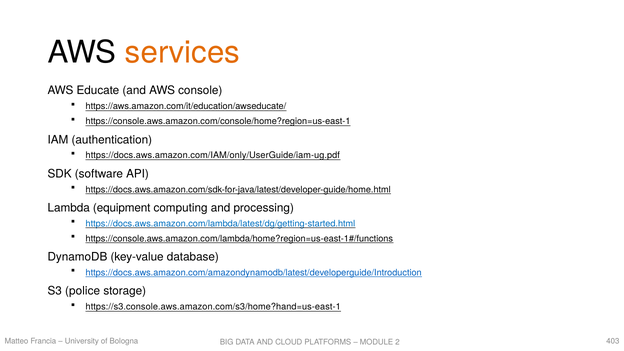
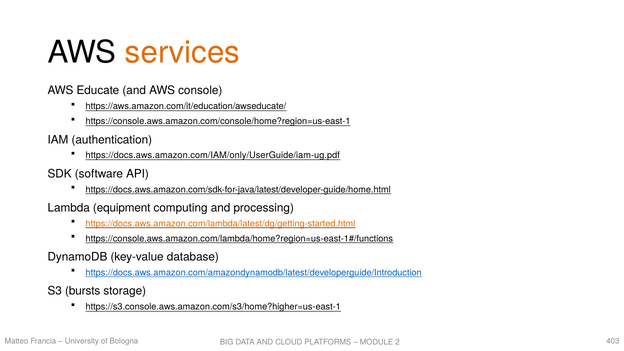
https://docs.aws.amazon.com/lambda/latest/dg/getting-started.html colour: blue -> orange (220, 224)
police: police -> bursts (83, 291)
https://s3.console.aws.amazon.com/s3/home?hand=us-east-1: https://s3.console.aws.amazon.com/s3/home?hand=us-east-1 -> https://s3.console.aws.amazon.com/s3/home?higher=us-east-1 (213, 307)
